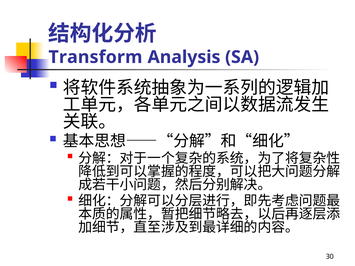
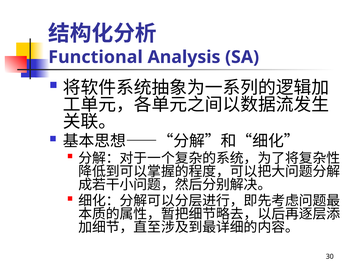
Transform: Transform -> Functional (96, 57)
